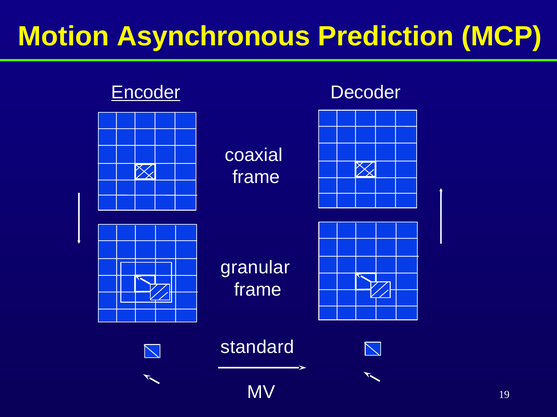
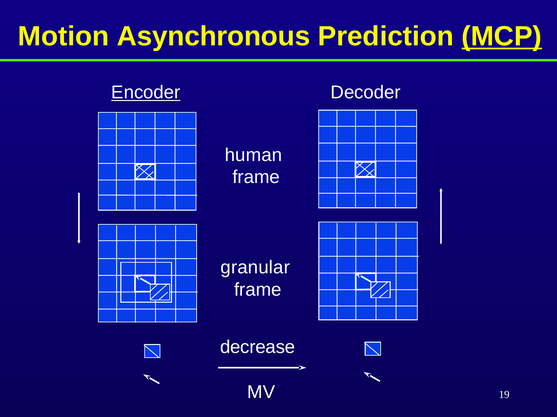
MCP underline: none -> present (502, 37)
coaxial: coaxial -> human (254, 155)
standard: standard -> decrease (258, 348)
